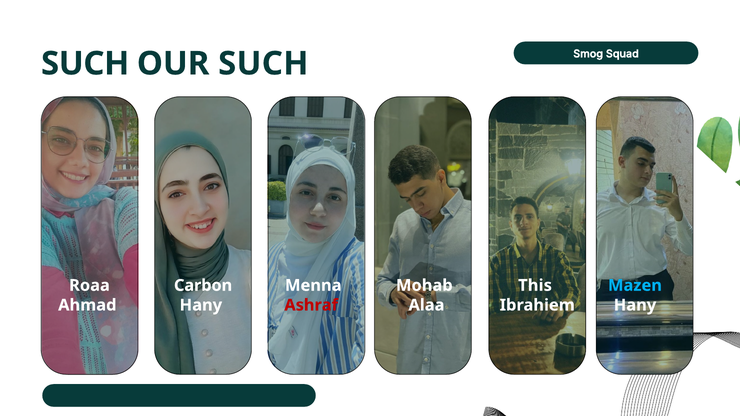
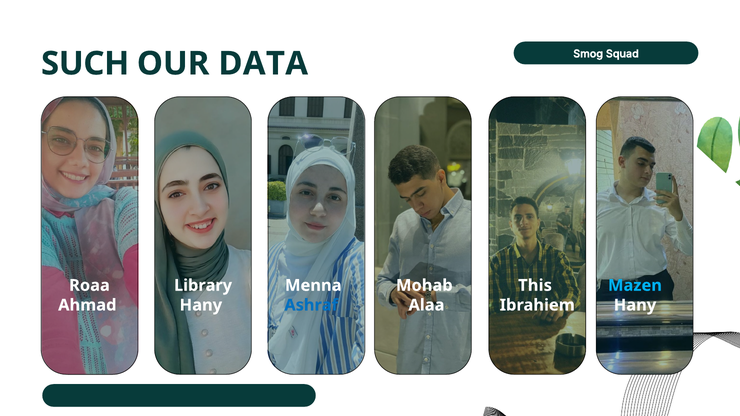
OUR SUCH: SUCH -> DATA (263, 64)
Carbon: Carbon -> Library (203, 286)
Ashraf colour: red -> blue (311, 305)
